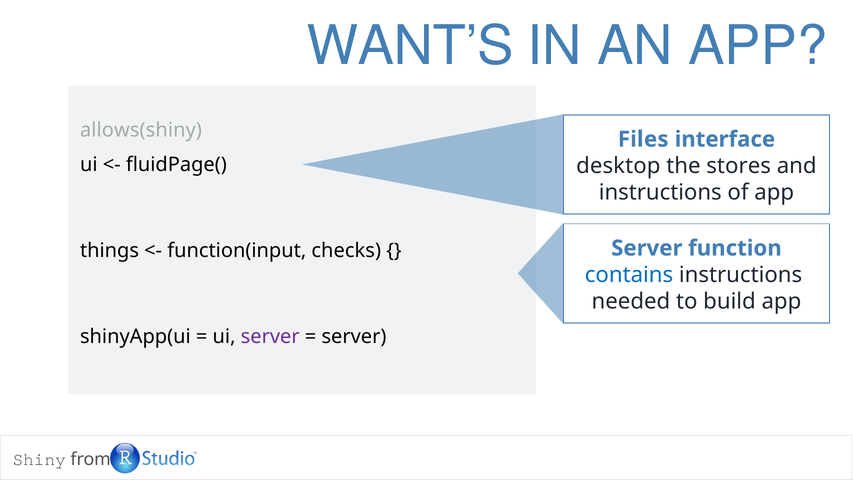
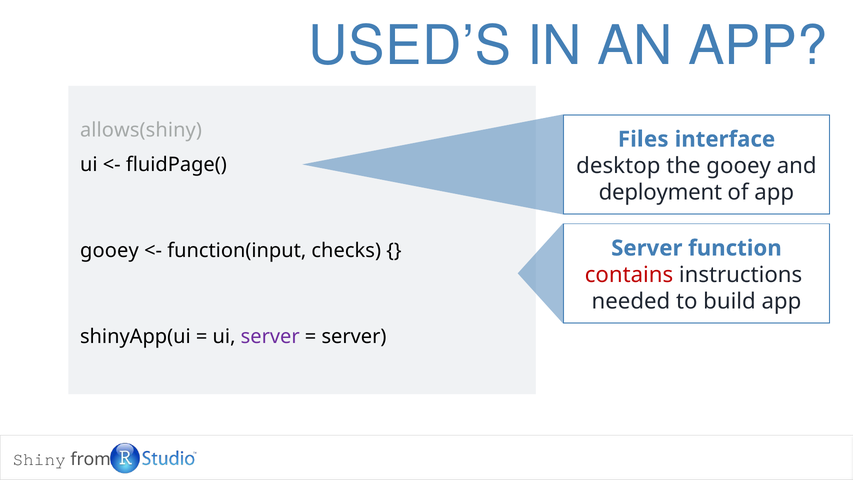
WANT’S: WANT’S -> USED’S (410, 46)
the stores: stores -> gooey (739, 166)
instructions: instructions -> deployment (660, 193)
things: things -> gooey (109, 251)
contains colour: blue -> red (629, 275)
